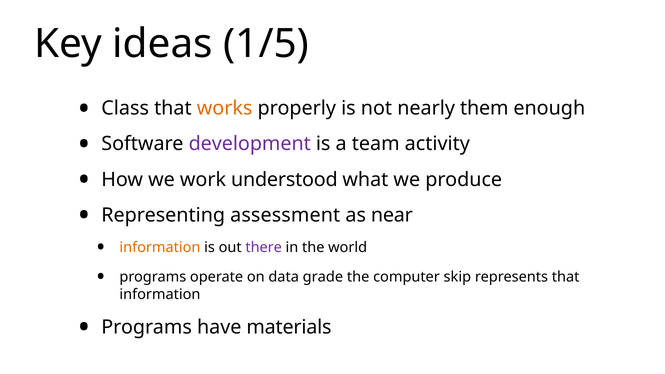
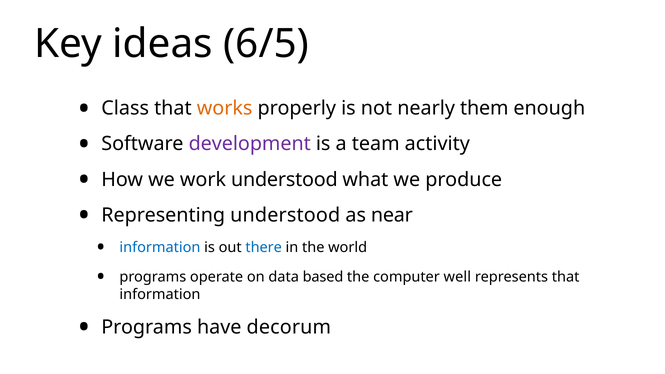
1/5: 1/5 -> 6/5 (266, 44)
Representing assessment: assessment -> understood (285, 215)
information colour: orange -> blue (160, 247)
there colour: purple -> blue (264, 247)
grade: grade -> based (323, 277)
skip: skip -> well (457, 277)
materials: materials -> decorum (289, 327)
